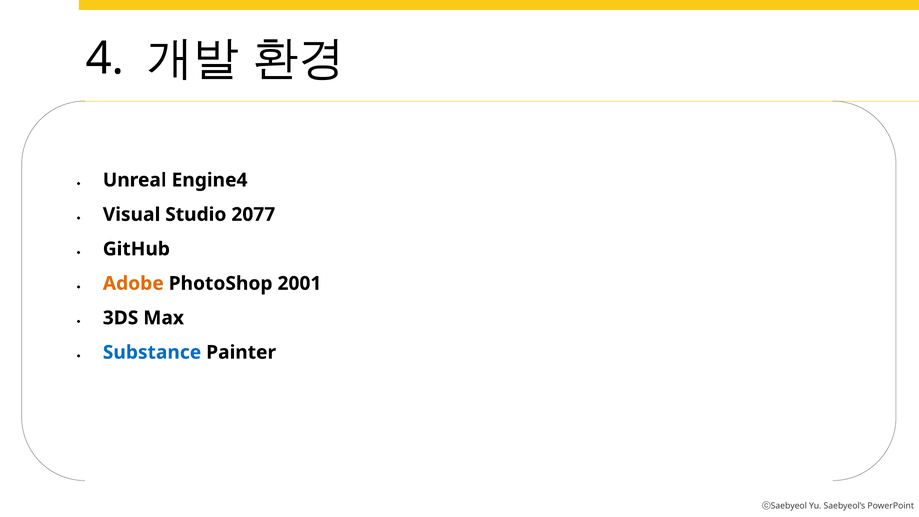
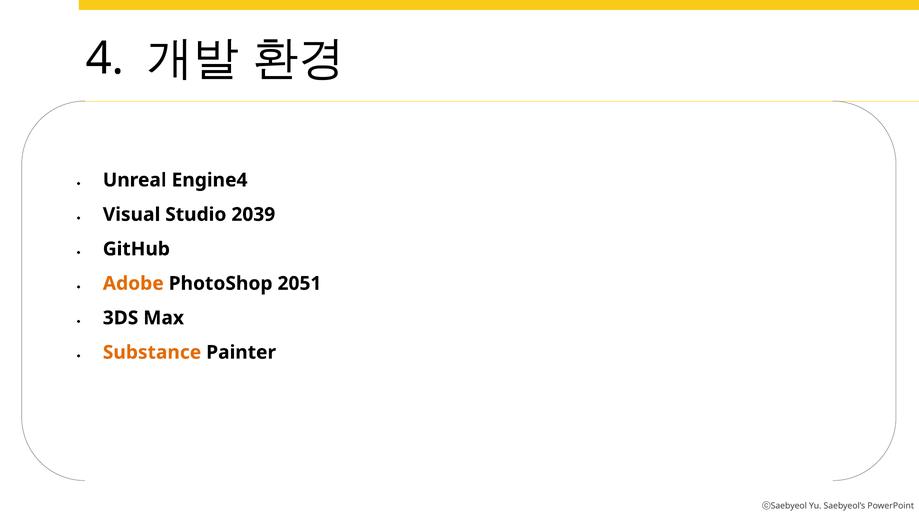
2077: 2077 -> 2039 (253, 215)
2001: 2001 -> 2051 (299, 283)
Substance colour: blue -> orange (152, 352)
